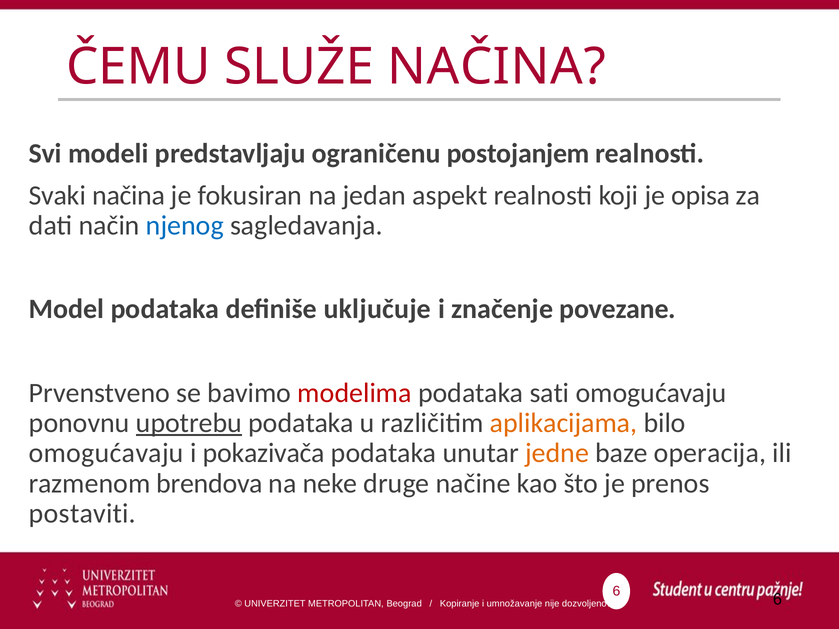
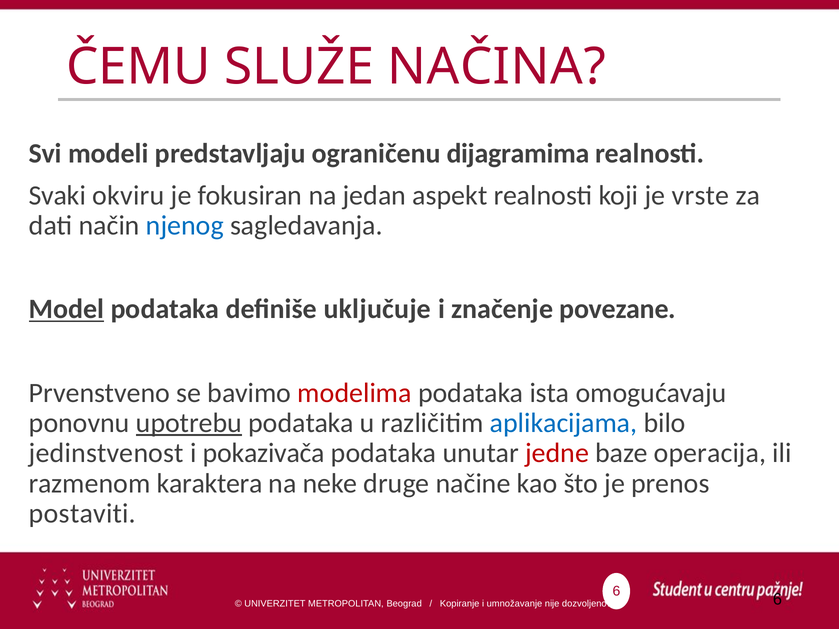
postojanjem: postojanjem -> dijagramima (518, 154)
Svaki načina: načina -> okviru (128, 195)
opisa: opisa -> vrste (700, 195)
Model underline: none -> present (67, 309)
sati: sati -> ista (550, 393)
aplikacijama colour: orange -> blue (564, 423)
omogućavaju: omogućavaju -> jedinstvenost (106, 453)
jedne colour: orange -> red (557, 453)
brendova: brendova -> karaktera (210, 484)
